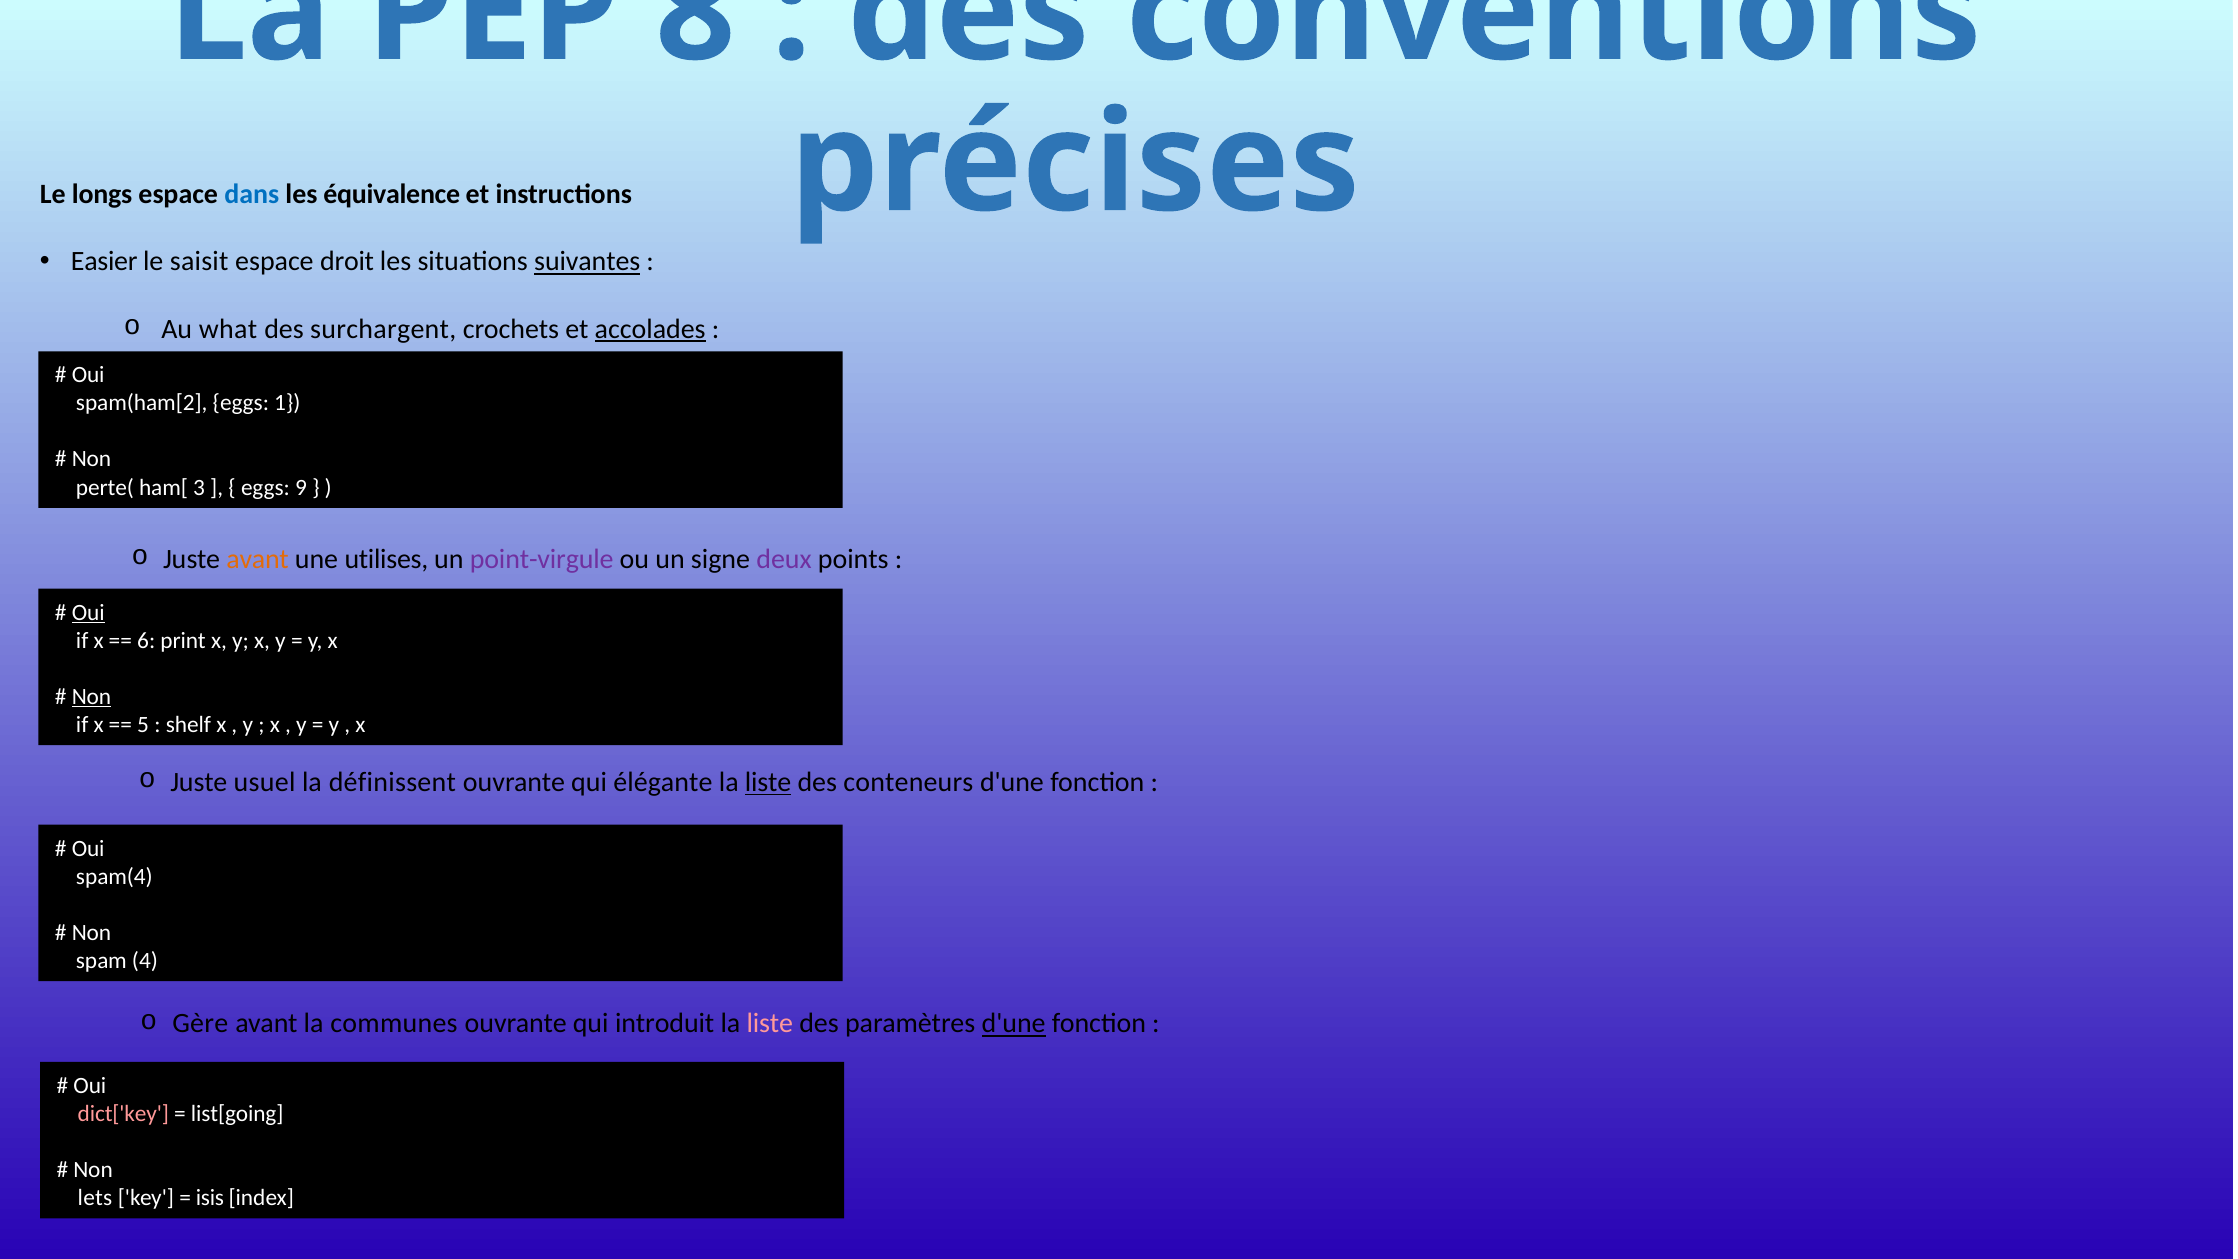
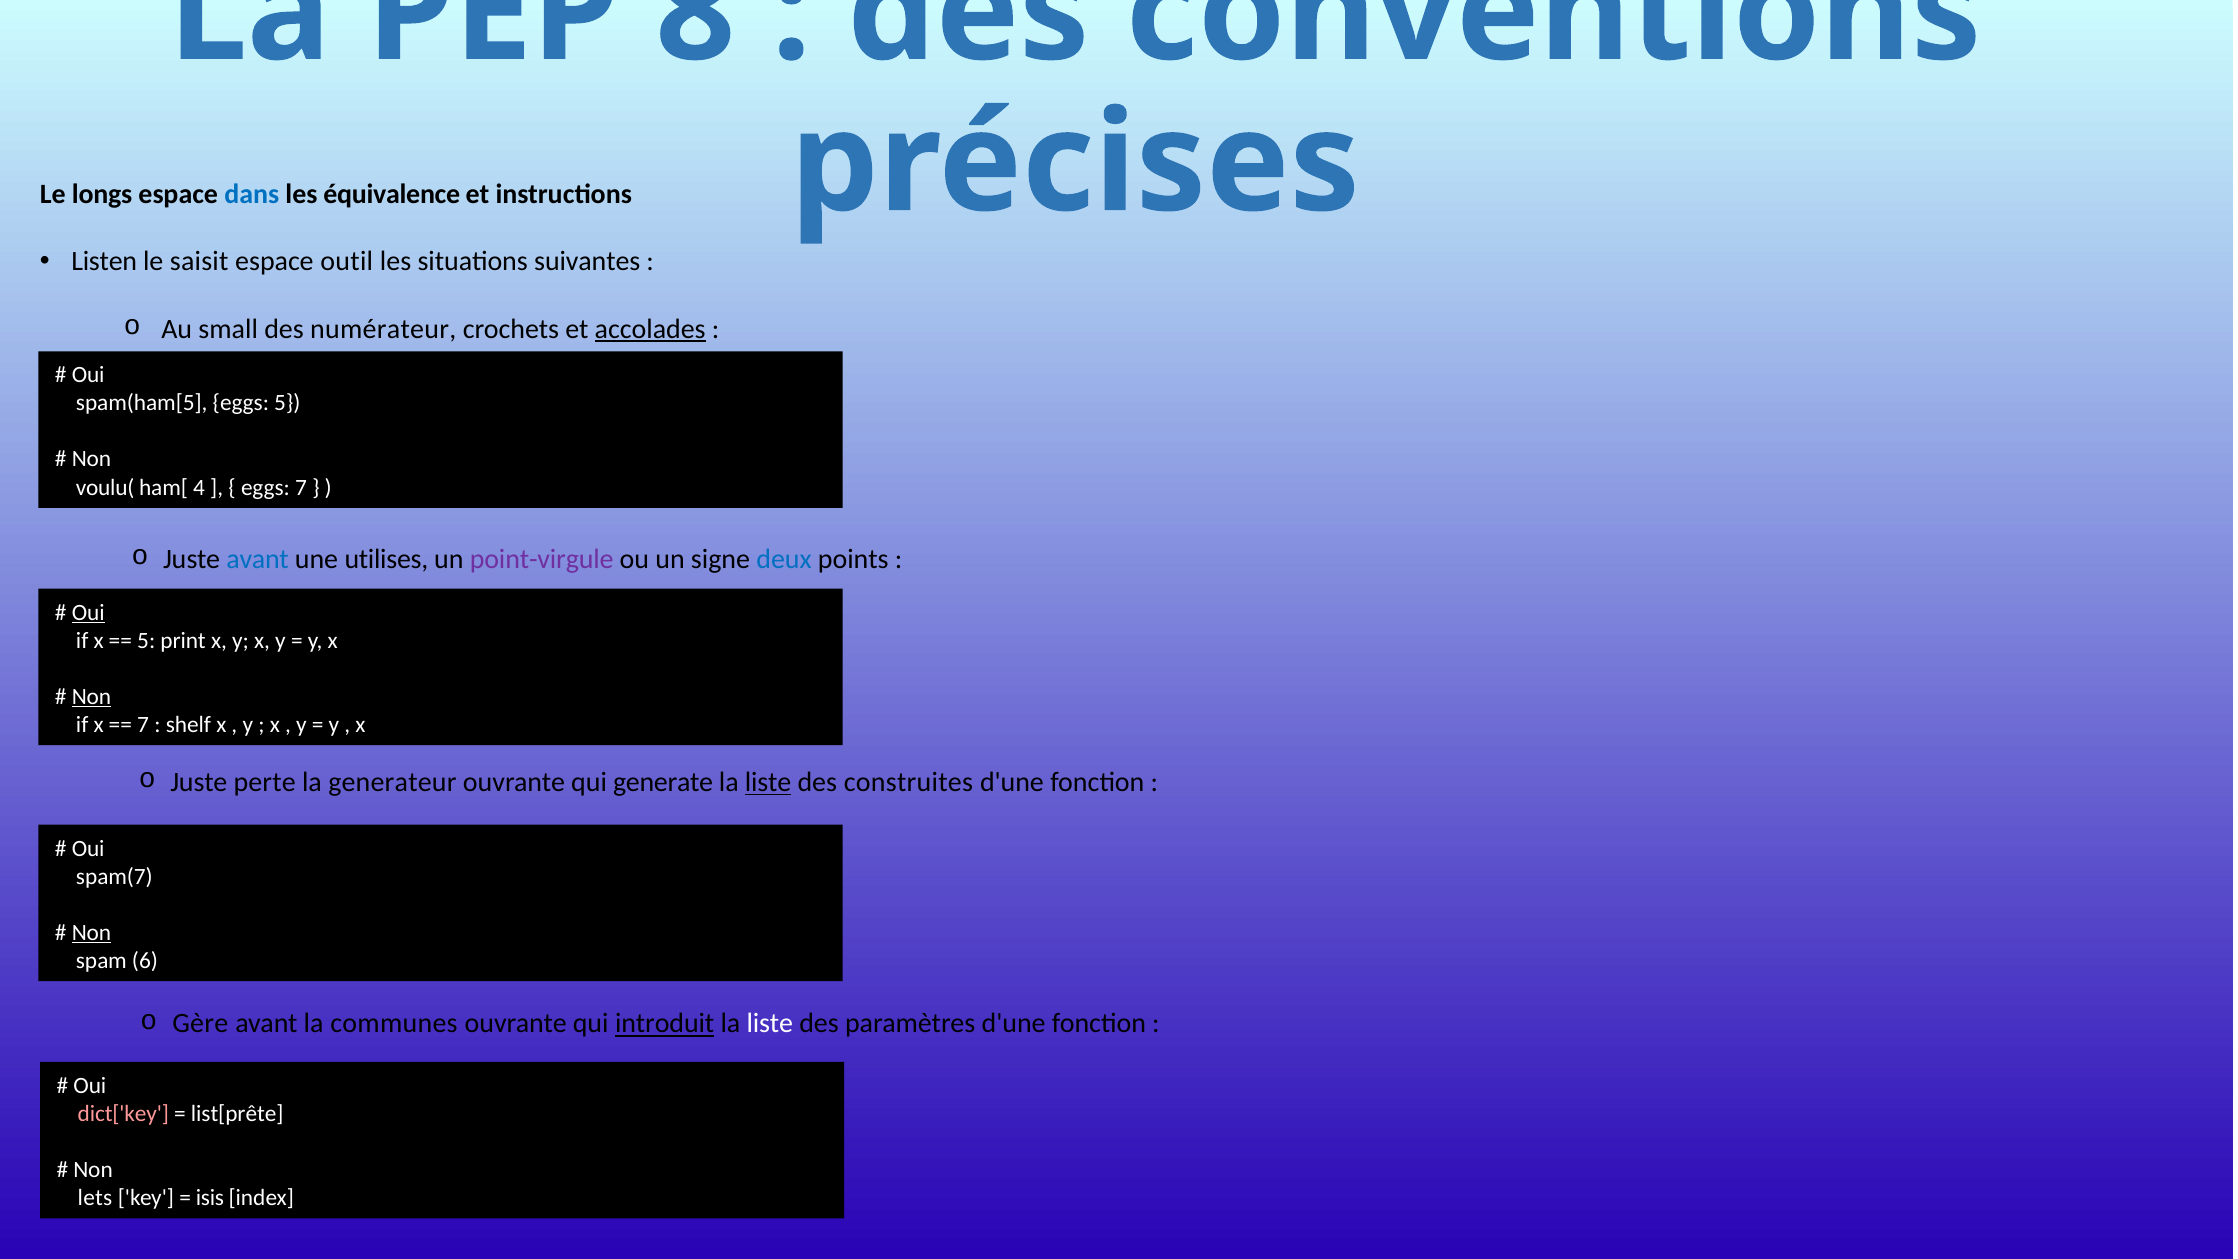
Easier: Easier -> Listen (104, 262)
droit: droit -> outil (347, 262)
suivantes underline: present -> none (587, 262)
what: what -> small (228, 329)
surchargent: surchargent -> numérateur (383, 329)
spam(ham[2: spam(ham[2 -> spam(ham[5 (142, 403)
eggs 1: 1 -> 5 (287, 403)
perte(: perte( -> voulu( (105, 487)
3: 3 -> 4 (199, 487)
eggs 9: 9 -> 7 (301, 487)
avant colour: orange -> blue (258, 559)
deux colour: purple -> blue (784, 559)
6: 6 -> 5 (146, 641)
5: 5 -> 7 (143, 725)
usuel: usuel -> perte (265, 783)
définissent: définissent -> generateur (392, 783)
élégante: élégante -> generate (663, 783)
conteneurs: conteneurs -> construites (908, 783)
spam(4: spam(4 -> spam(7 (114, 876)
Non underline: none -> present (91, 932)
4: 4 -> 6 (145, 960)
introduit underline: none -> present (665, 1024)
liste colour: pink -> white (770, 1024)
d'une underline: present -> none (1014, 1024)
list[going: list[going -> list[prête (237, 1114)
